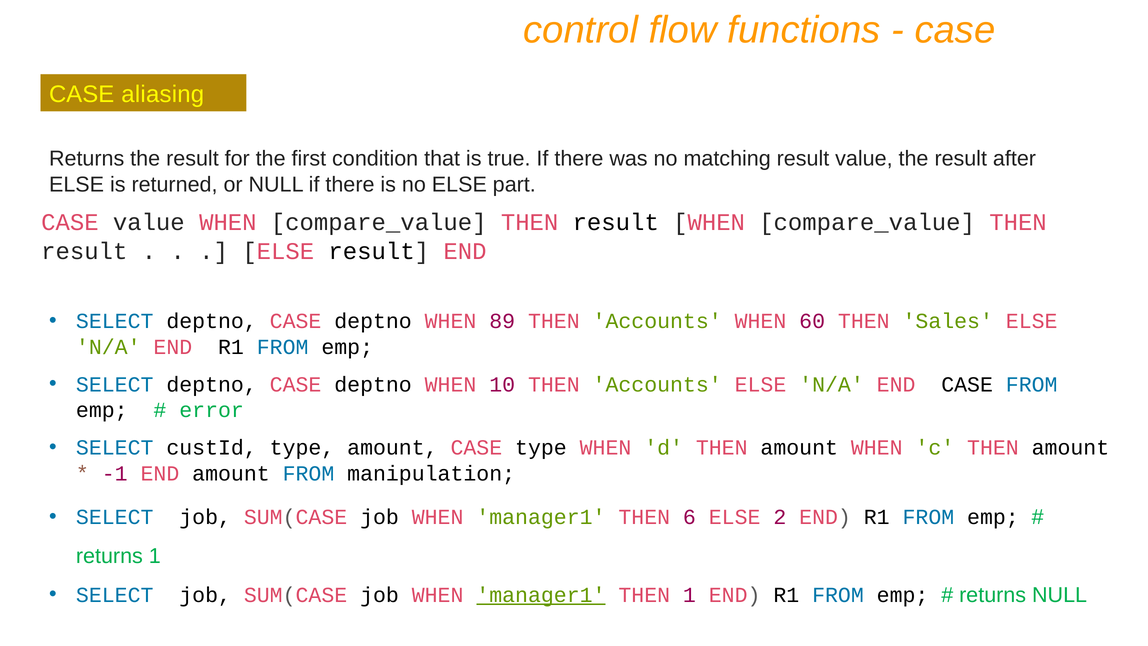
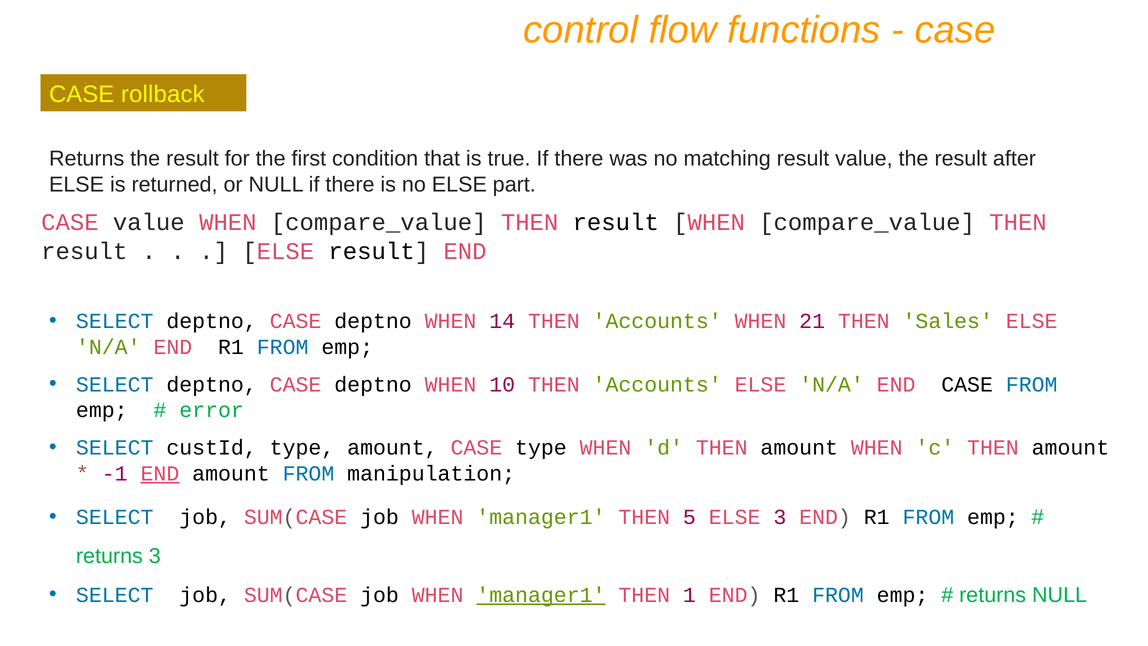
aliasing: aliasing -> rollback (163, 94)
89: 89 -> 14 (502, 321)
60: 60 -> 21 (812, 321)
END underline: none -> present (160, 473)
6: 6 -> 5 (689, 517)
ELSE 2: 2 -> 3 (780, 517)
returns 1: 1 -> 3 (155, 556)
